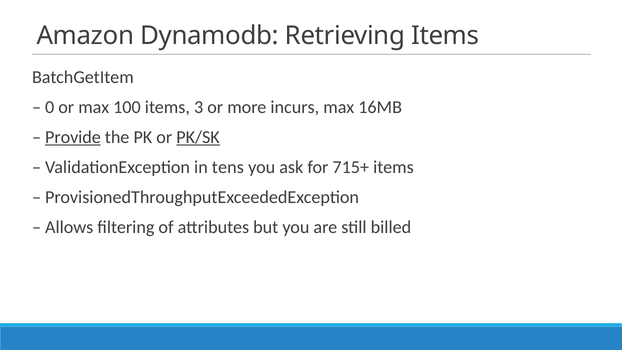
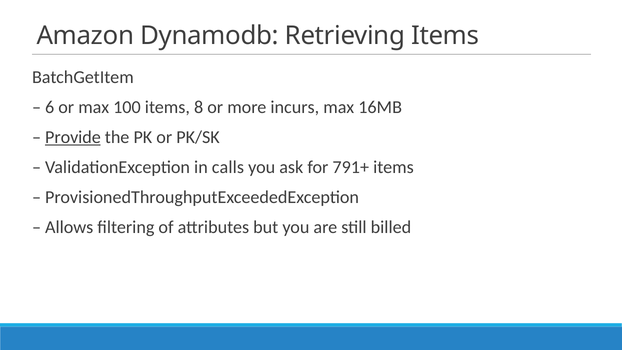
0: 0 -> 6 (50, 107)
3: 3 -> 8 (199, 107)
PK/SK underline: present -> none (198, 137)
tens: tens -> calls (228, 167)
715+: 715+ -> 791+ (351, 167)
